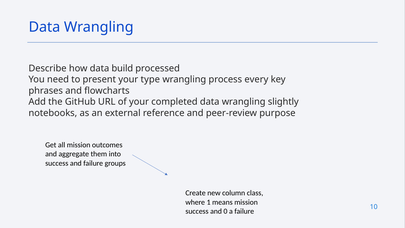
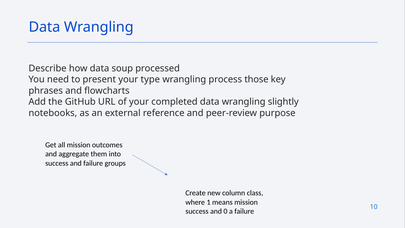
build: build -> soup (122, 68)
every: every -> those (256, 79)
